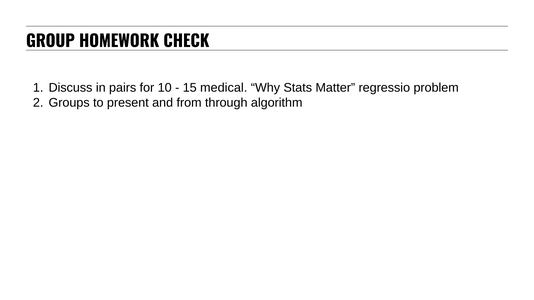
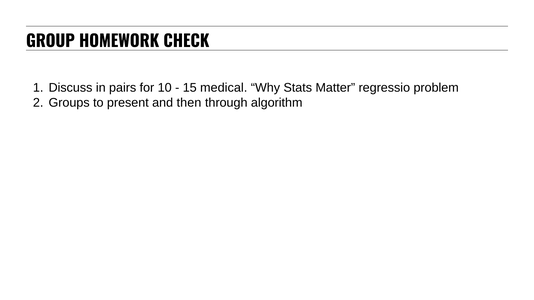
from: from -> then (189, 103)
